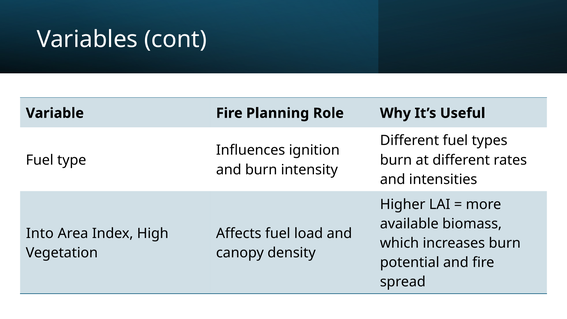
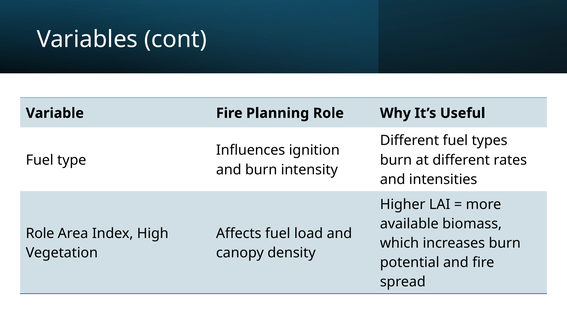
Into: Into -> Role (40, 233)
